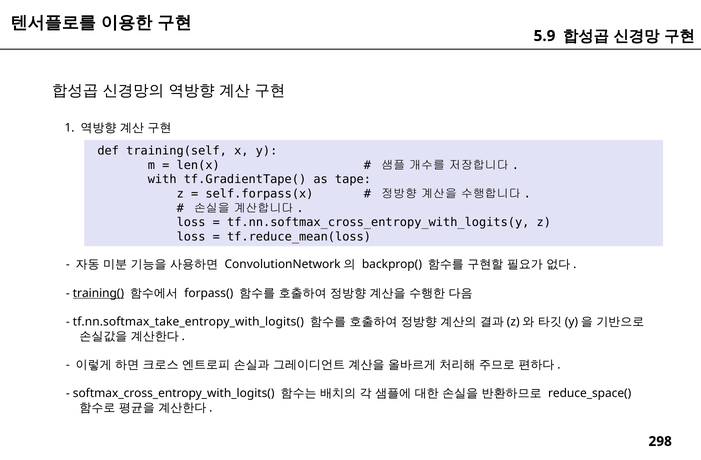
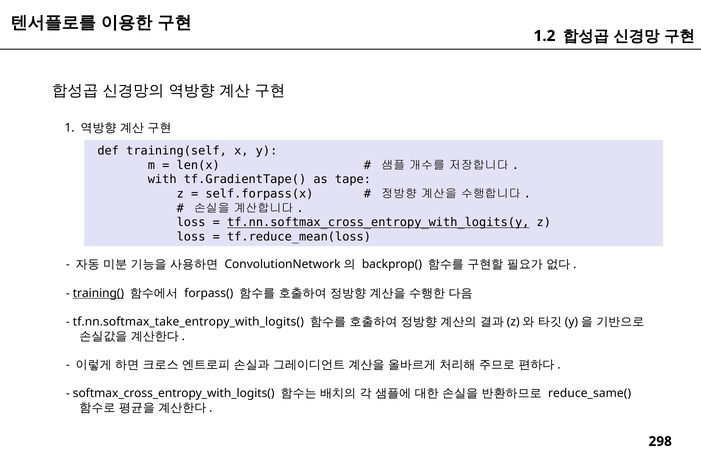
5.9: 5.9 -> 1.2 (545, 36)
tf.nn.softmax_cross_entropy_with_logits(y underline: none -> present (378, 223)
reduce_space(: reduce_space( -> reduce_same( (590, 394)
